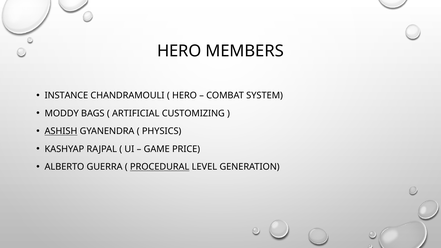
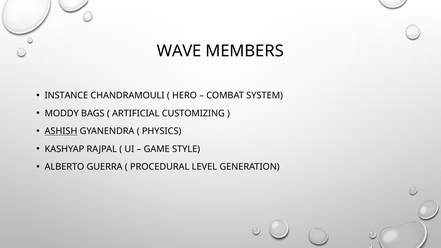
HERO: HERO -> WAVE (179, 51)
PRICE: PRICE -> STYLE (186, 149)
PROCEDURAL underline: present -> none (160, 167)
